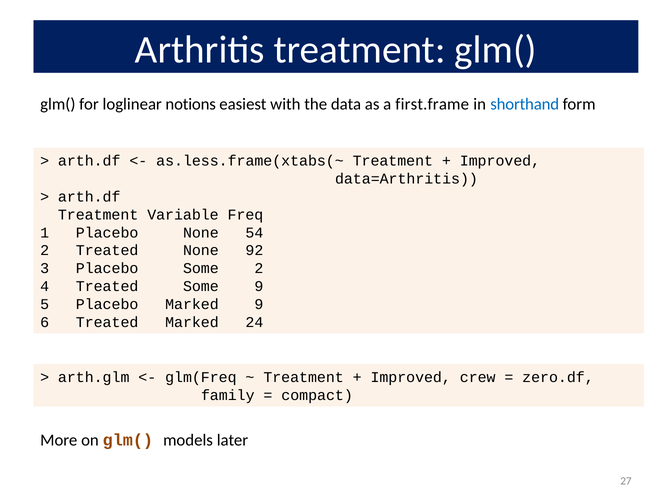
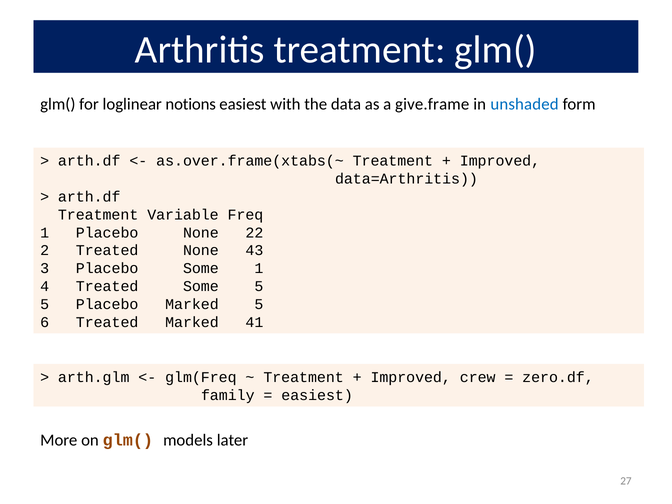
first.frame: first.frame -> give.frame (432, 104)
shorthand: shorthand -> unshaded (525, 104)
as.less.frame(xtabs(~: as.less.frame(xtabs(~ -> as.over.frame(xtabs(~ (250, 161)
54: 54 -> 22 (254, 233)
92: 92 -> 43 (254, 251)
Some 2: 2 -> 1 (259, 268)
Some 9: 9 -> 5 (259, 286)
Marked 9: 9 -> 5 (259, 304)
24: 24 -> 41 (254, 322)
compact: compact -> easiest (317, 395)
